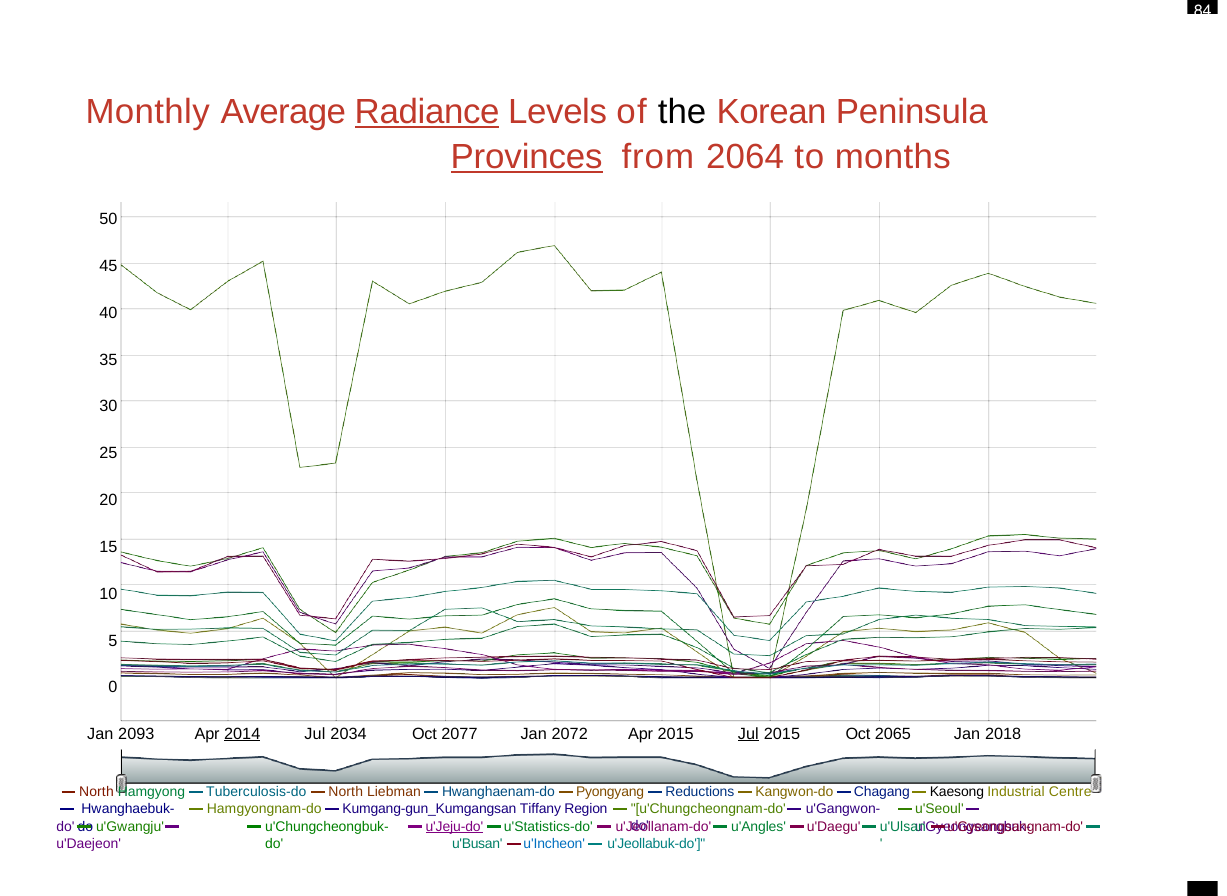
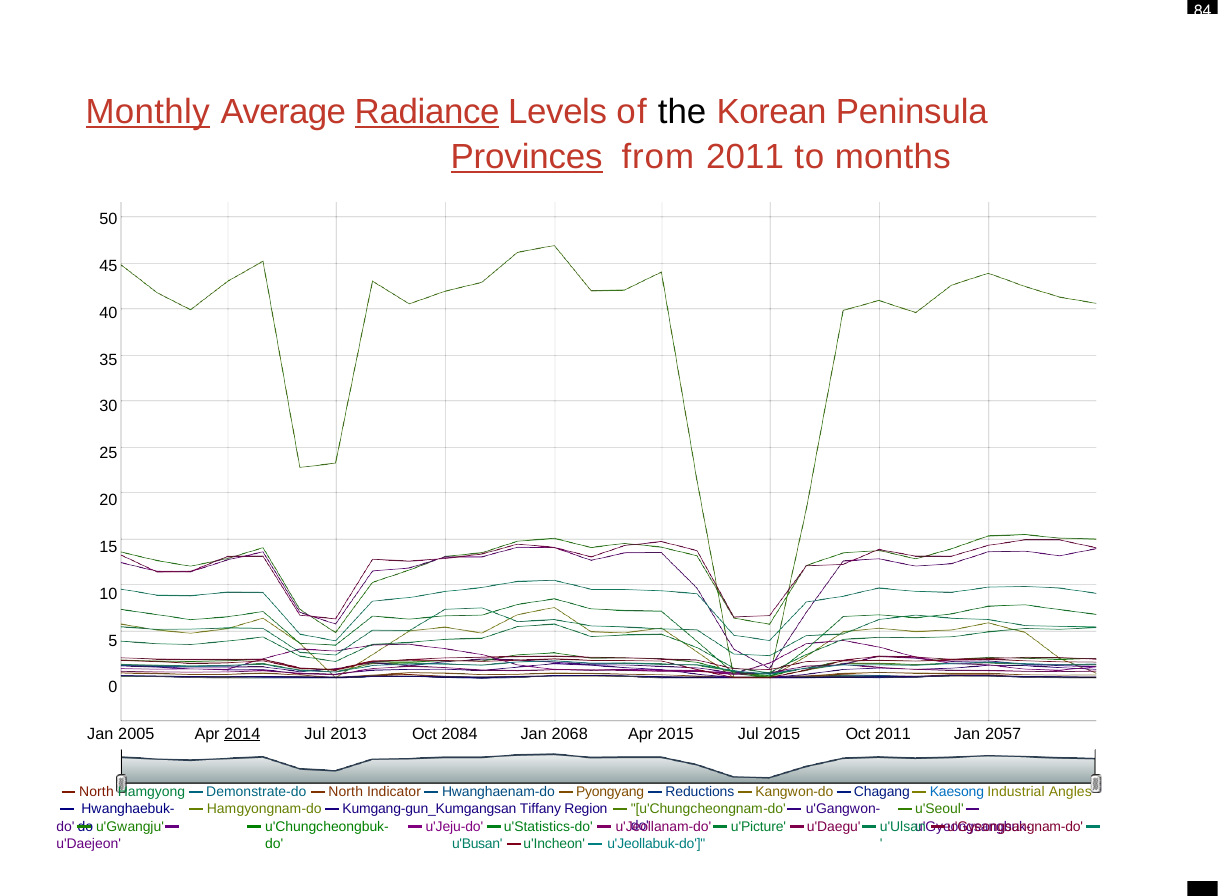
Monthly underline: none -> present (148, 112)
from 2064: 2064 -> 2011 (745, 157)
2093: 2093 -> 2005 (136, 734)
2034: 2034 -> 2013 (349, 734)
2077: 2077 -> 2084 (459, 734)
2072: 2072 -> 2068 (570, 734)
Jul underline: present -> none (748, 734)
Oct 2065: 2065 -> 2011 (893, 734)
2018: 2018 -> 2057 (1003, 734)
Tuberculosis-do: Tuberculosis-do -> Demonstrate-do (256, 791)
Liebman: Liebman -> Indicator (394, 791)
Kaesong colour: black -> blue (957, 791)
Centre: Centre -> Angles (1070, 791)
u'Jeju-do underline: present -> none (454, 826)
u'Angles: u'Angles -> u'Picture (759, 826)
u'Incheon colour: blue -> green (554, 844)
